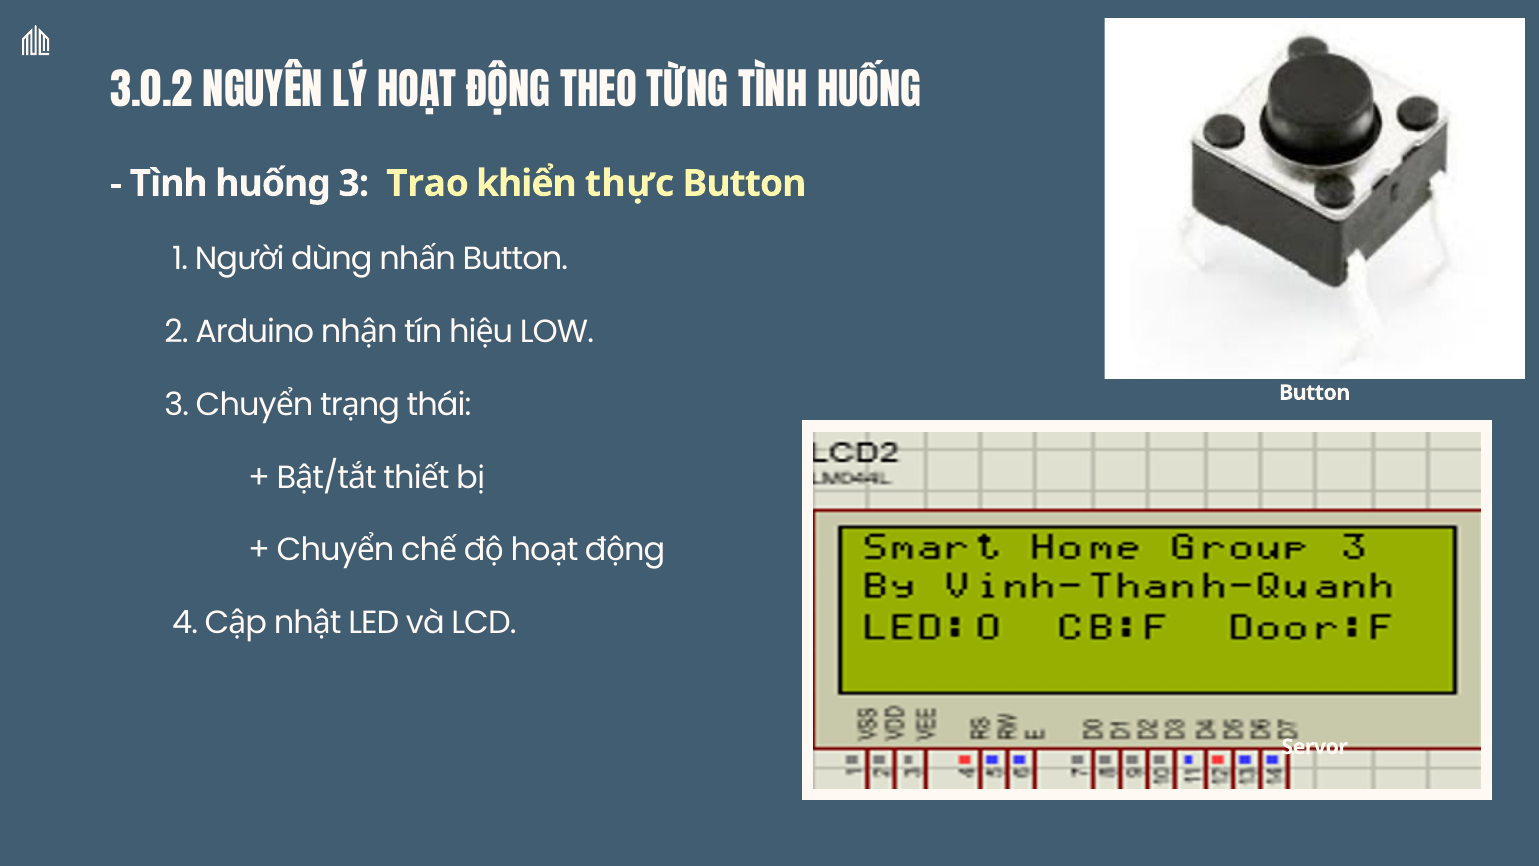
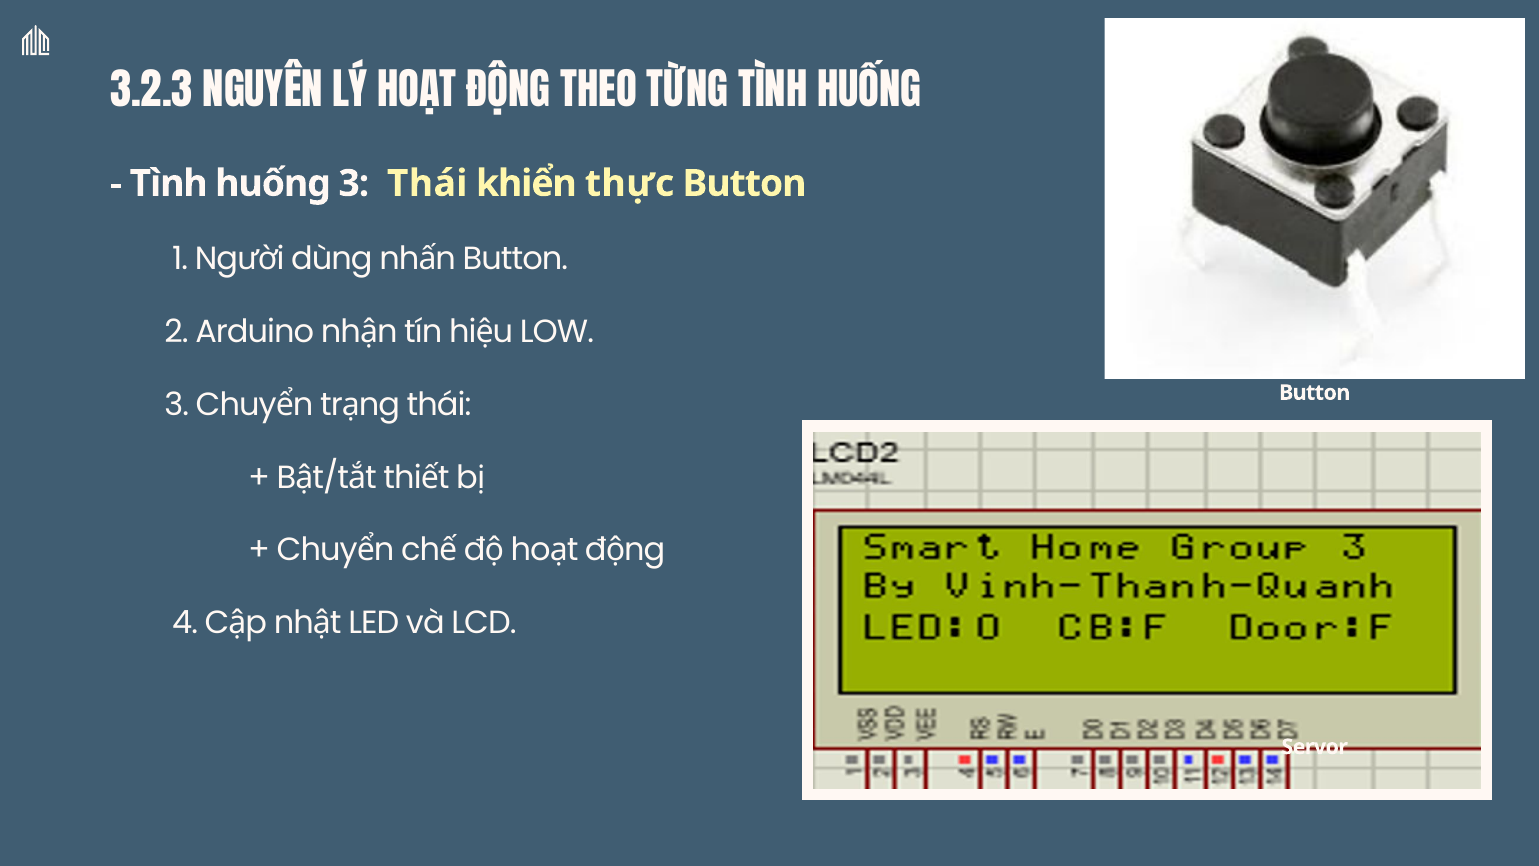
3.0.2: 3.0.2 -> 3.2.3 (152, 93)
3 Trao: Trao -> Thái (427, 183)
